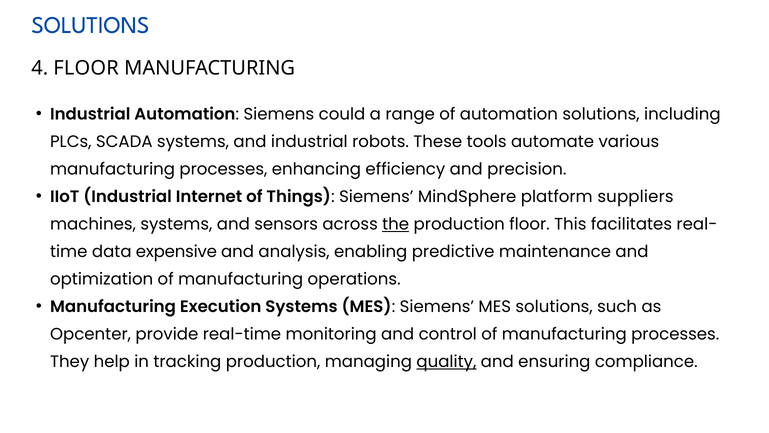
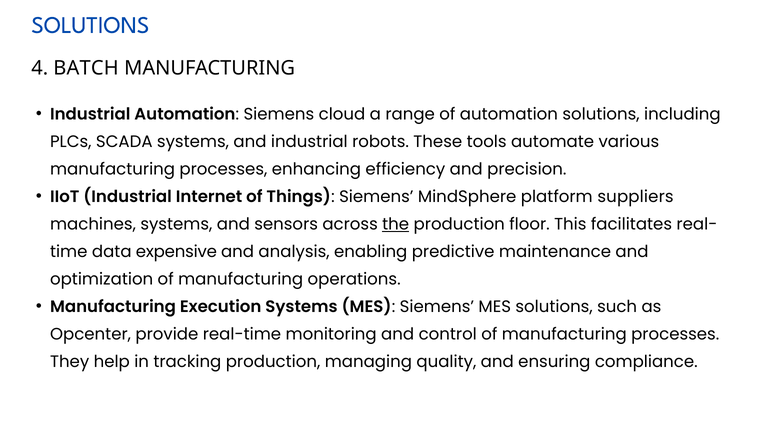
4 FLOOR: FLOOR -> BATCH (86, 68)
could: could -> cloud (342, 114)
quality underline: present -> none (446, 362)
